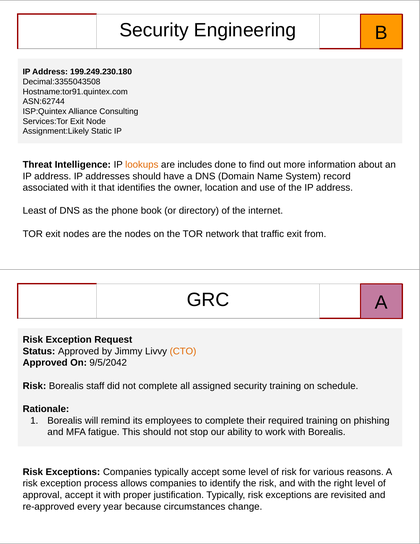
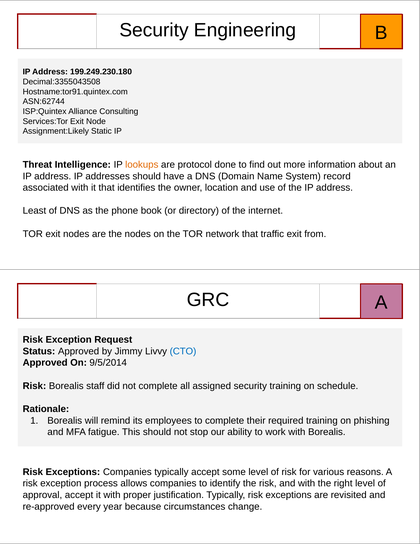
includes: includes -> protocol (195, 164)
CTO colour: orange -> blue (183, 351)
9/5/2042: 9/5/2042 -> 9/5/2014 (108, 362)
